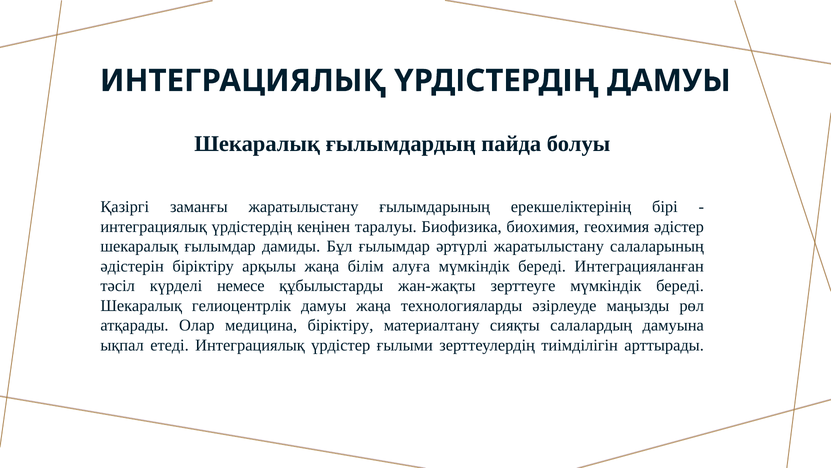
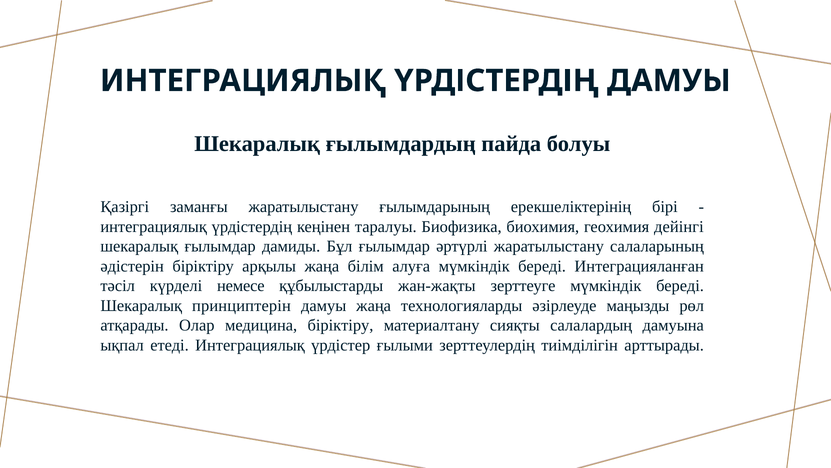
әдістер: әдістер -> дейінгі (679, 226)
гелиоцентрлік: гелиоцентрлік -> принциптерін (241, 305)
